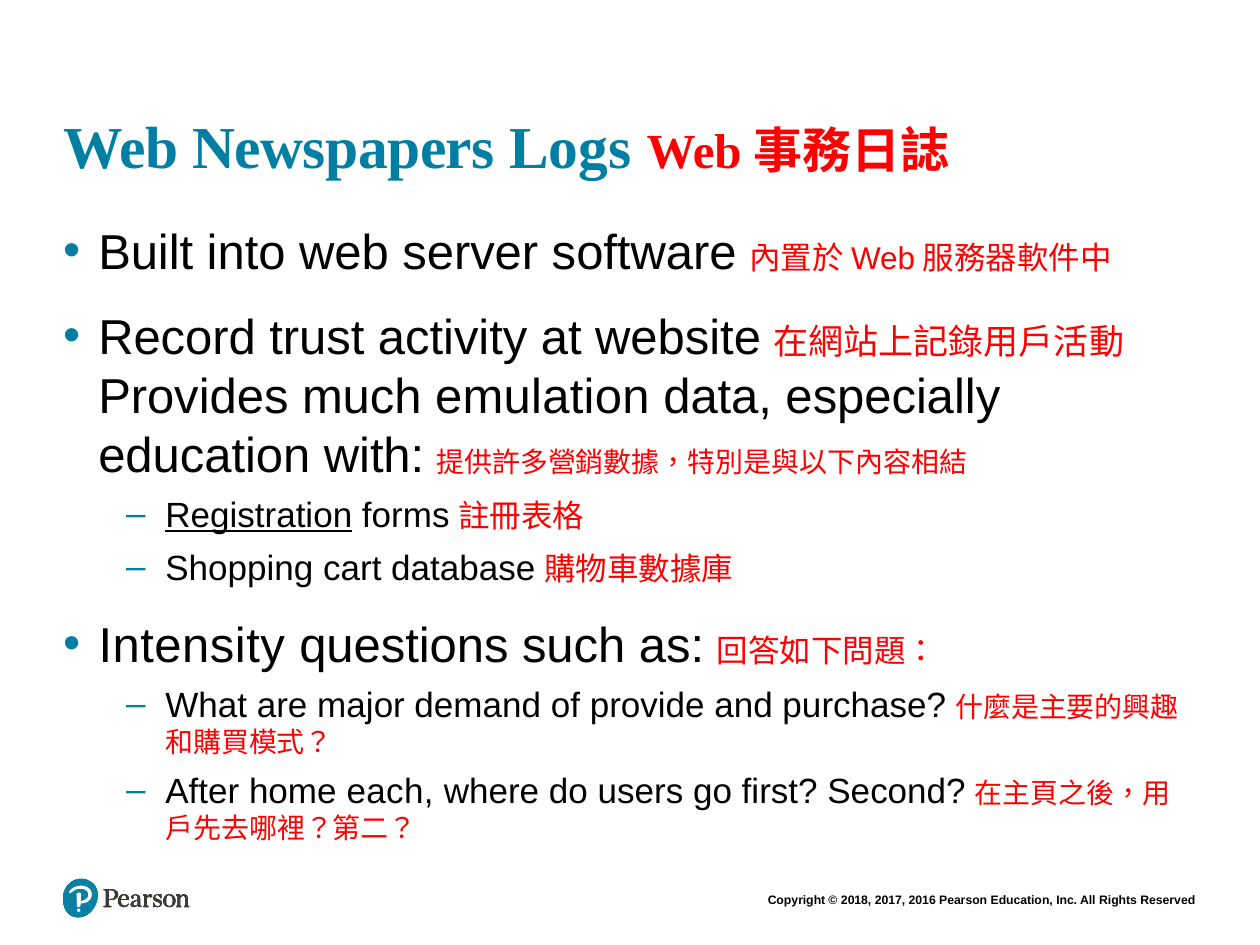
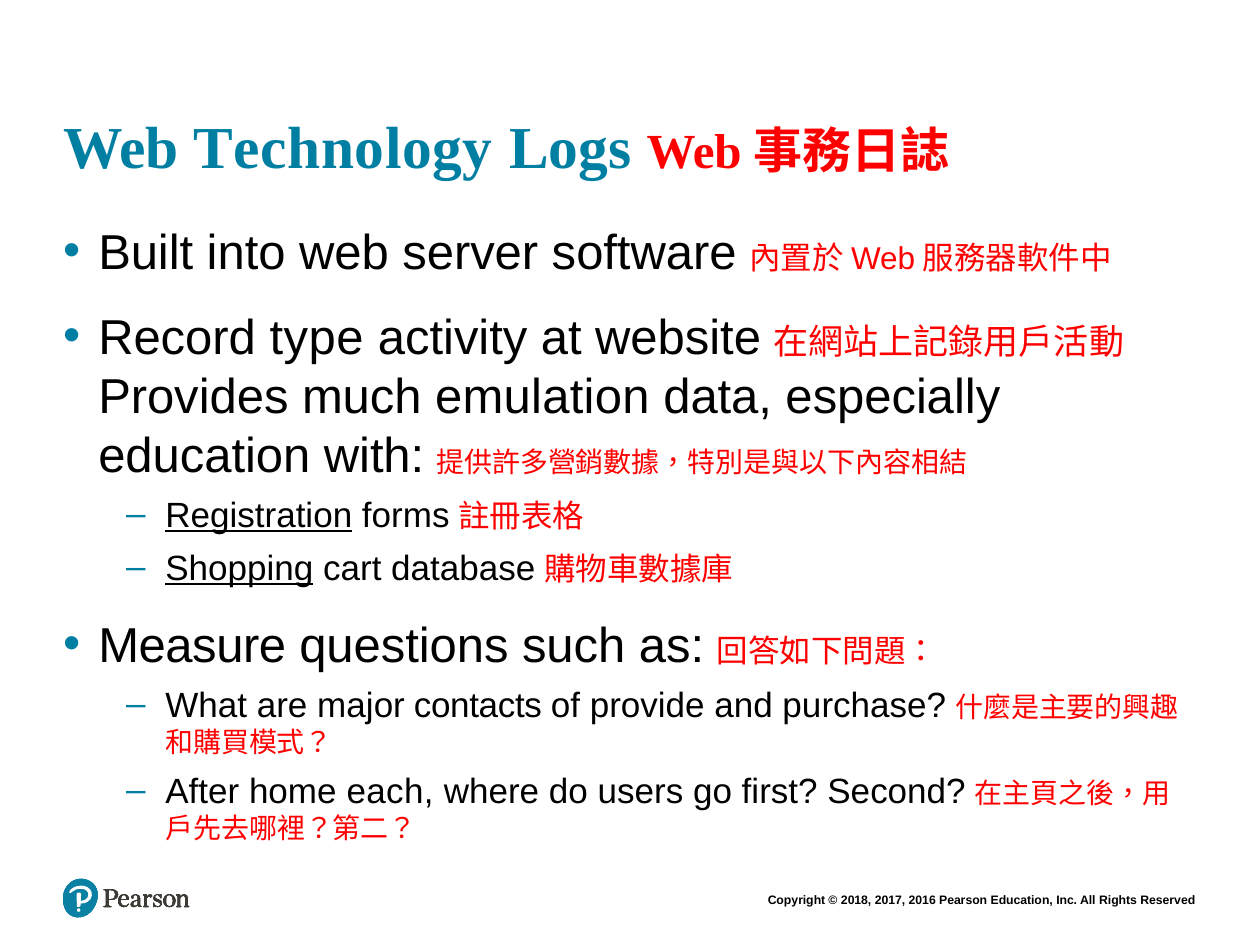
Newspapers: Newspapers -> Technology (343, 149)
trust: trust -> type (317, 338)
Shopping underline: none -> present (239, 569)
Intensity: Intensity -> Measure (192, 646)
demand: demand -> contacts (478, 706)
